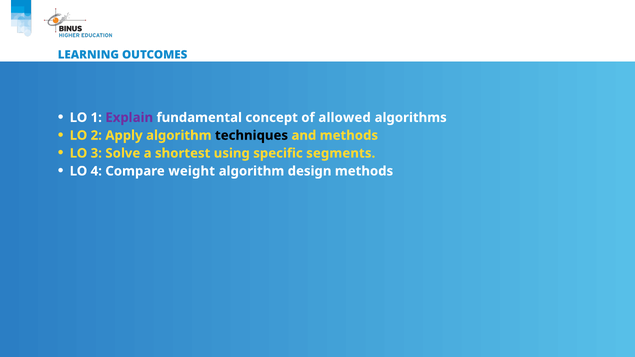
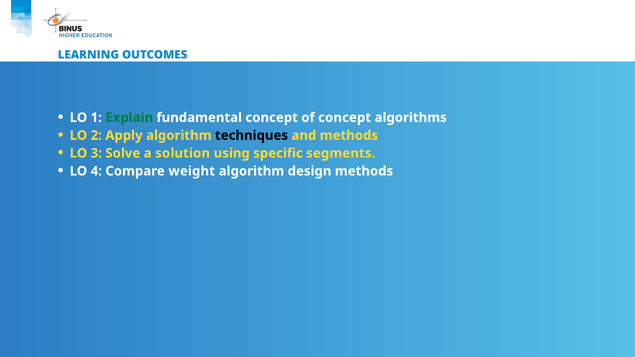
Explain colour: purple -> green (129, 118)
of allowed: allowed -> concept (345, 118)
shortest: shortest -> solution (183, 153)
